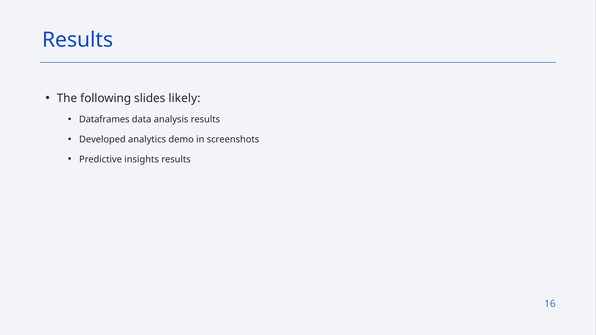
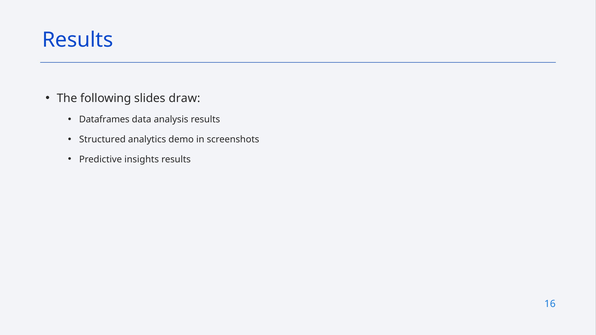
likely: likely -> draw (184, 98)
Developed: Developed -> Structured (102, 140)
